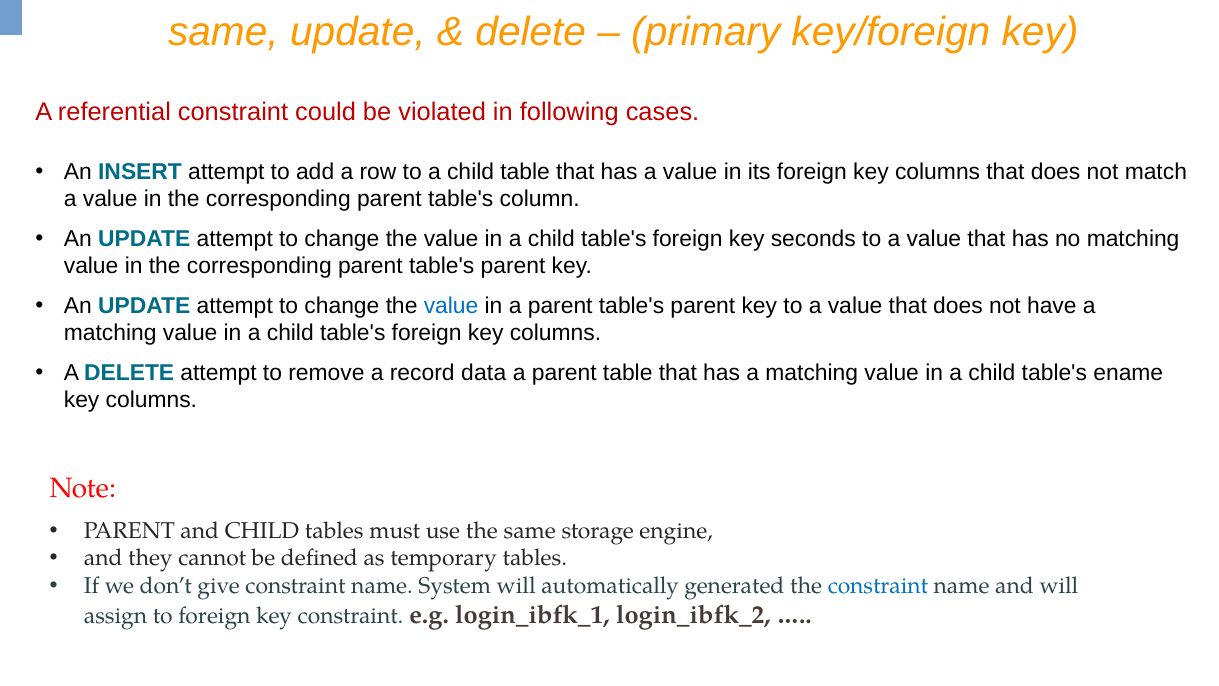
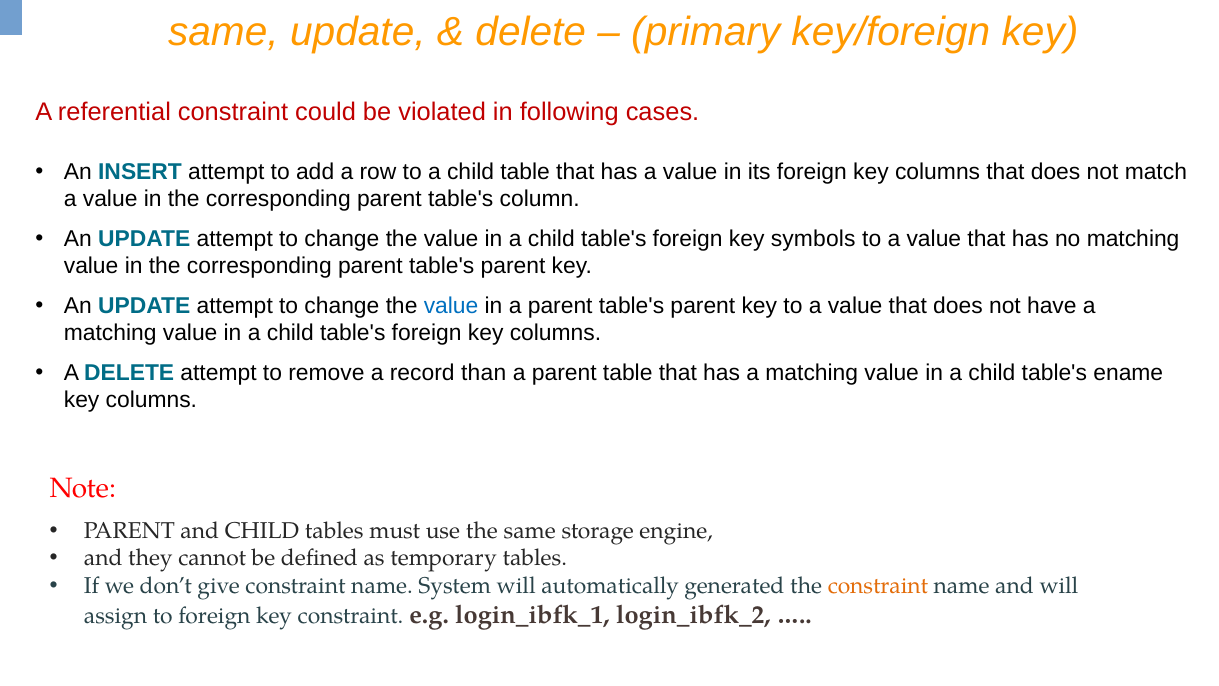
seconds: seconds -> symbols (813, 239)
data: data -> than (484, 373)
constraint colour: blue -> orange (878, 586)
